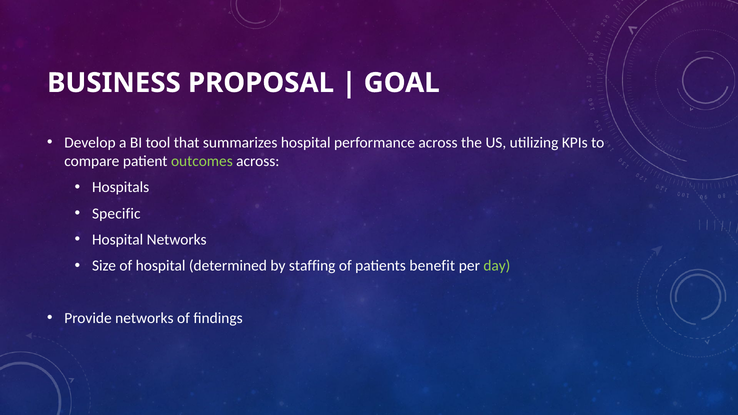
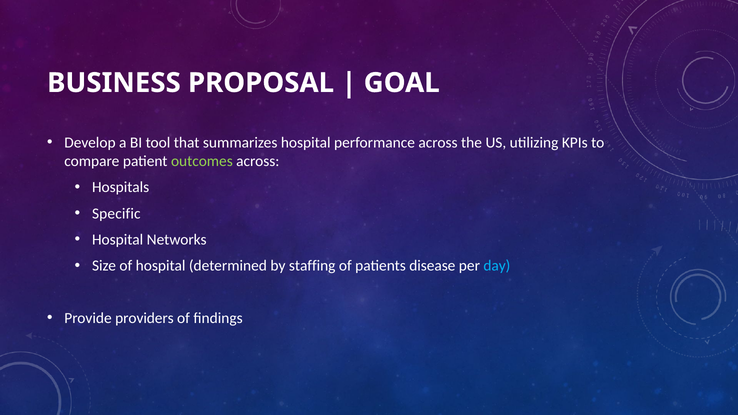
benefit: benefit -> disease (432, 266)
day colour: light green -> light blue (497, 266)
Provide networks: networks -> providers (144, 318)
